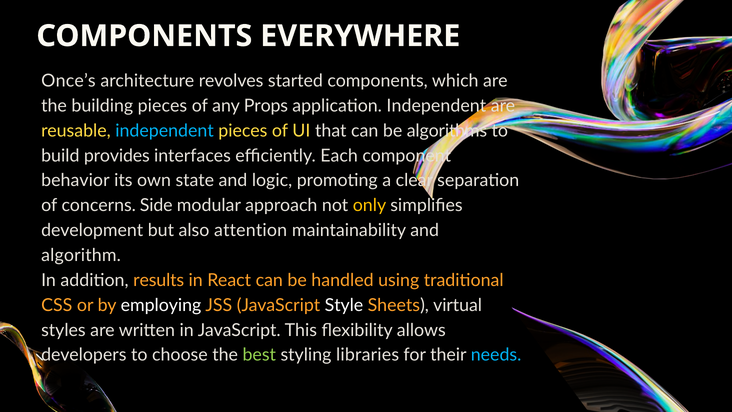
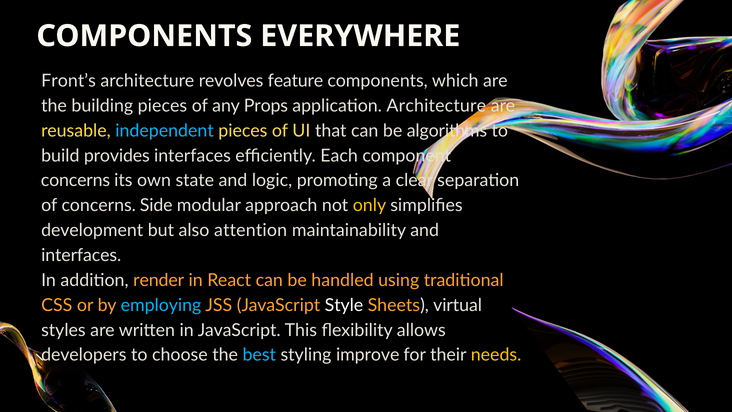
Once’s: Once’s -> Front’s (69, 81)
started: started -> feature (295, 81)
application Independent: Independent -> Architecture (436, 106)
behavior: behavior -> concerns (75, 180)
algorithm: algorithm -> interfaces (81, 255)
results: results -> render (159, 280)
employing colour: white -> light blue (161, 305)
best colour: light green -> light blue (259, 355)
libraries: libraries -> improve (368, 355)
needs colour: light blue -> yellow (496, 355)
